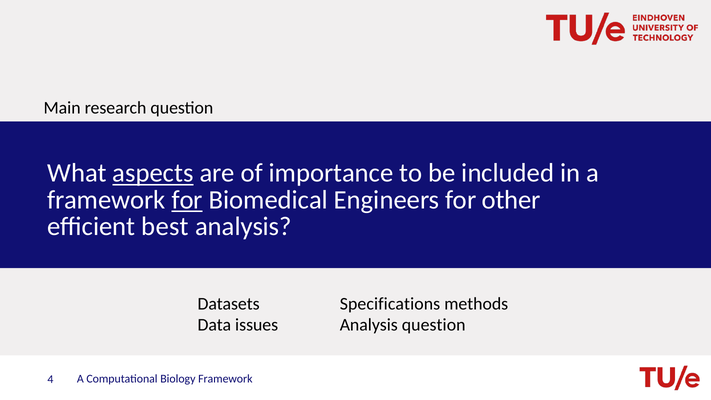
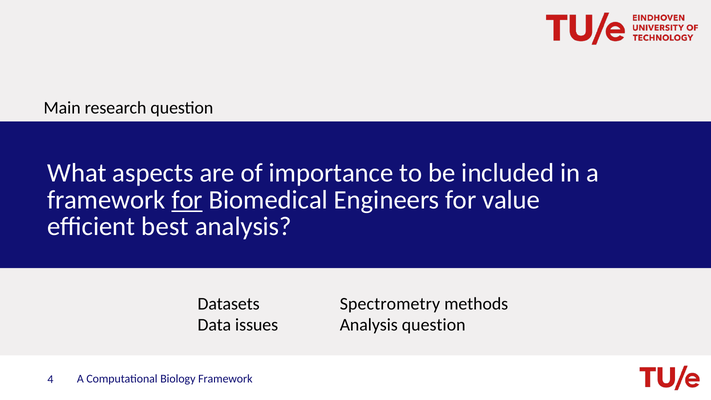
aspects underline: present -> none (153, 173)
other: other -> value (511, 200)
Specifications: Specifications -> Spectrometry (390, 304)
